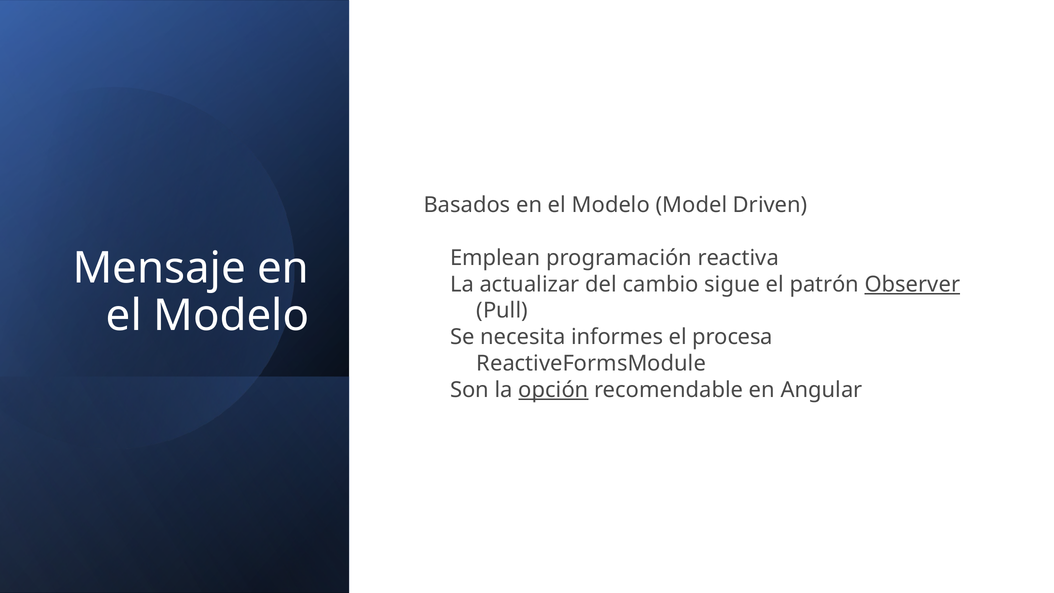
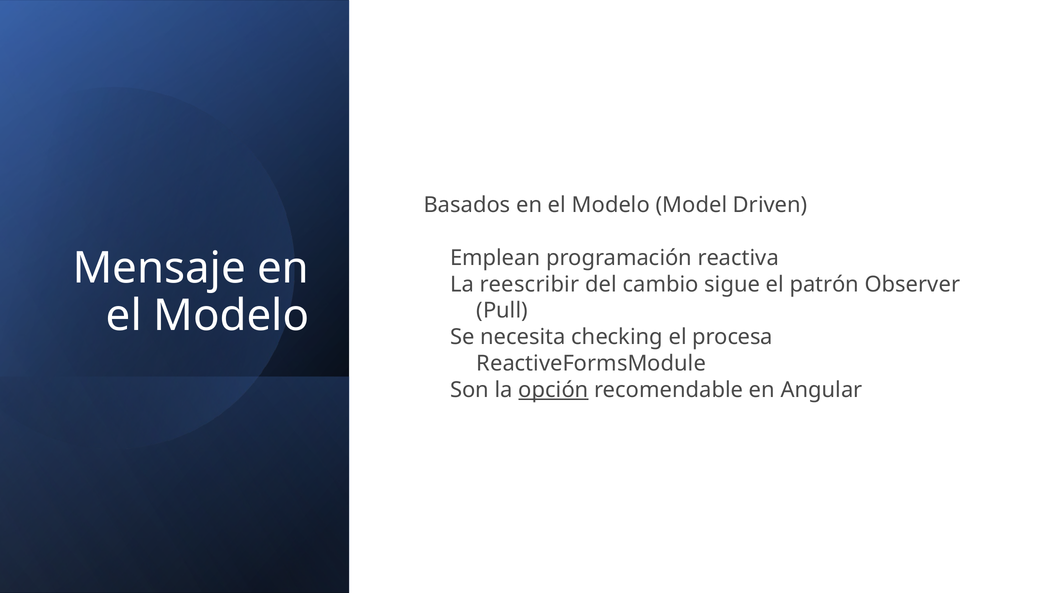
actualizar: actualizar -> reescribir (529, 284)
Observer underline: present -> none (912, 284)
informes: informes -> checking (617, 337)
